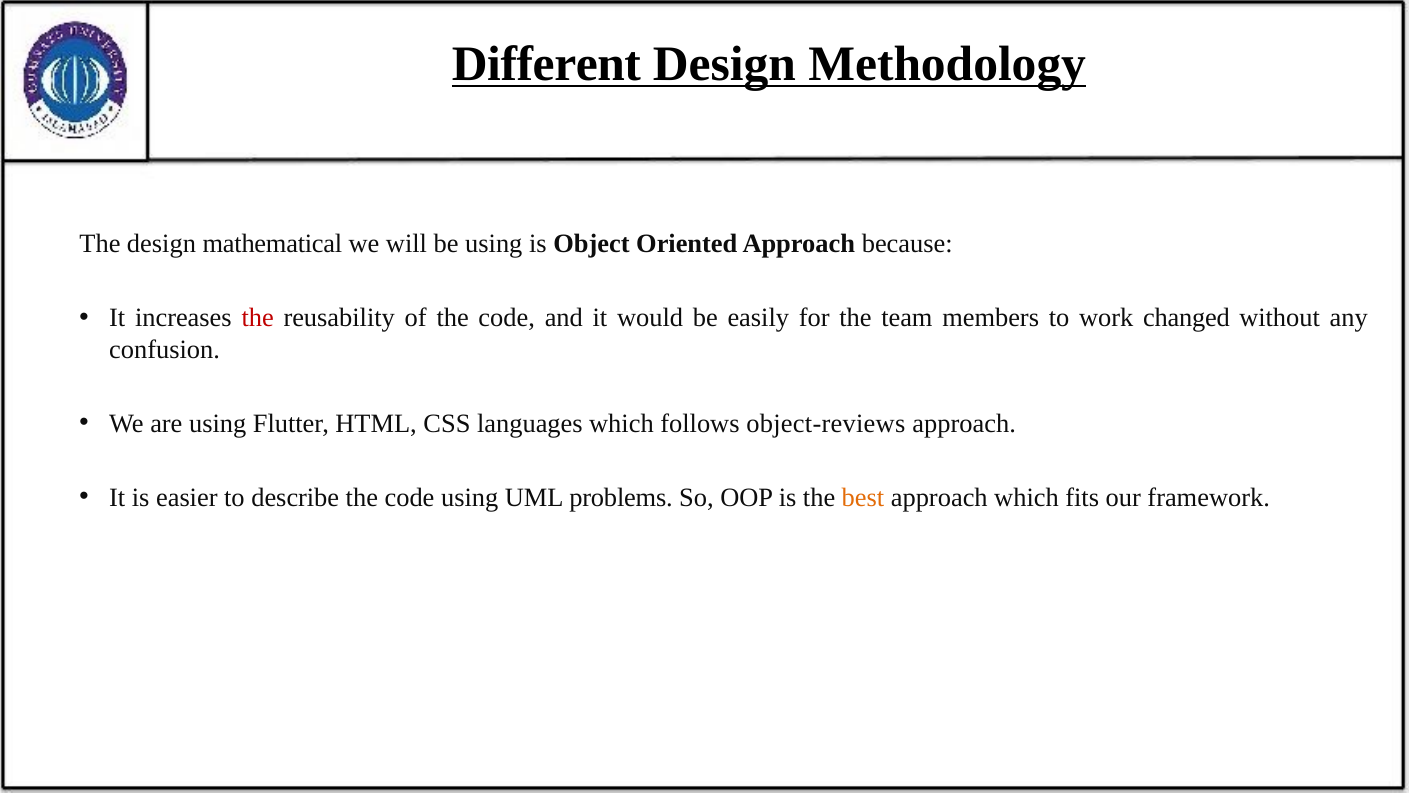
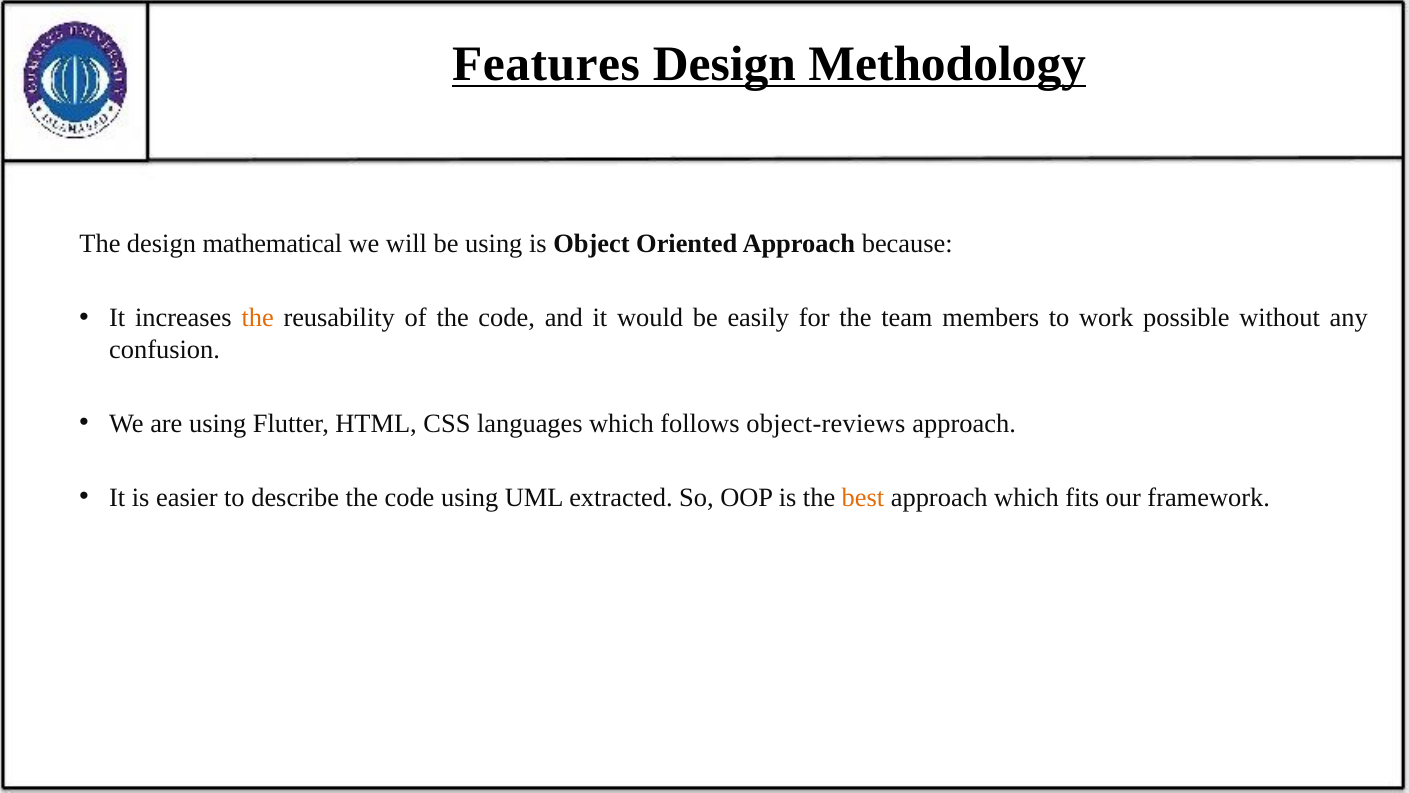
Different: Different -> Features (546, 64)
the colour: red -> orange (258, 318)
changed: changed -> possible (1186, 318)
problems: problems -> extracted (621, 497)
